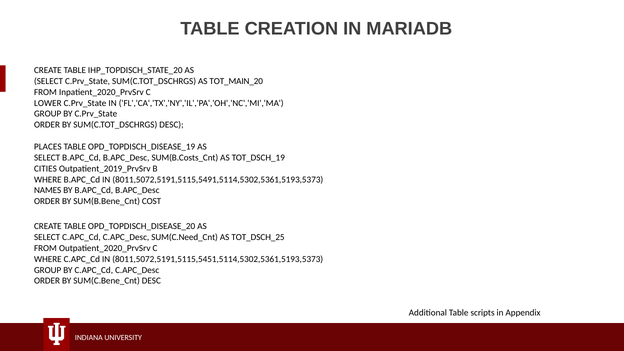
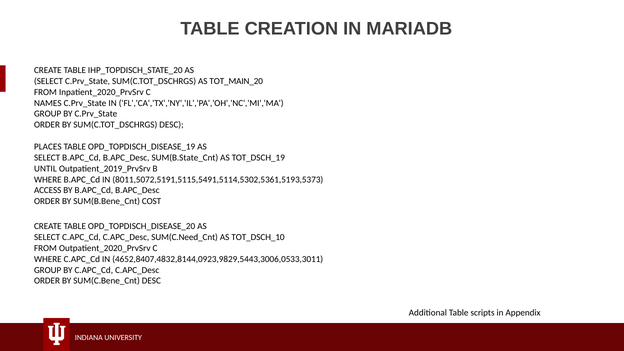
LOWER: LOWER -> NAMES (48, 103)
SUM(B.Costs_Cnt: SUM(B.Costs_Cnt -> SUM(B.State_Cnt (185, 158)
CITIES: CITIES -> UNTIL (45, 169)
NAMES: NAMES -> ACCESS (48, 190)
TOT_DSCH_25: TOT_DSCH_25 -> TOT_DSCH_10 (258, 237)
8011,5072,5191,5115,5451,5114,5302,5361,5193,5373: 8011,5072,5191,5115,5451,5114,5302,5361,5193,5373 -> 4652,8407,4832,8144,0923,9829,5443,3006,0533,3011 (218, 259)
